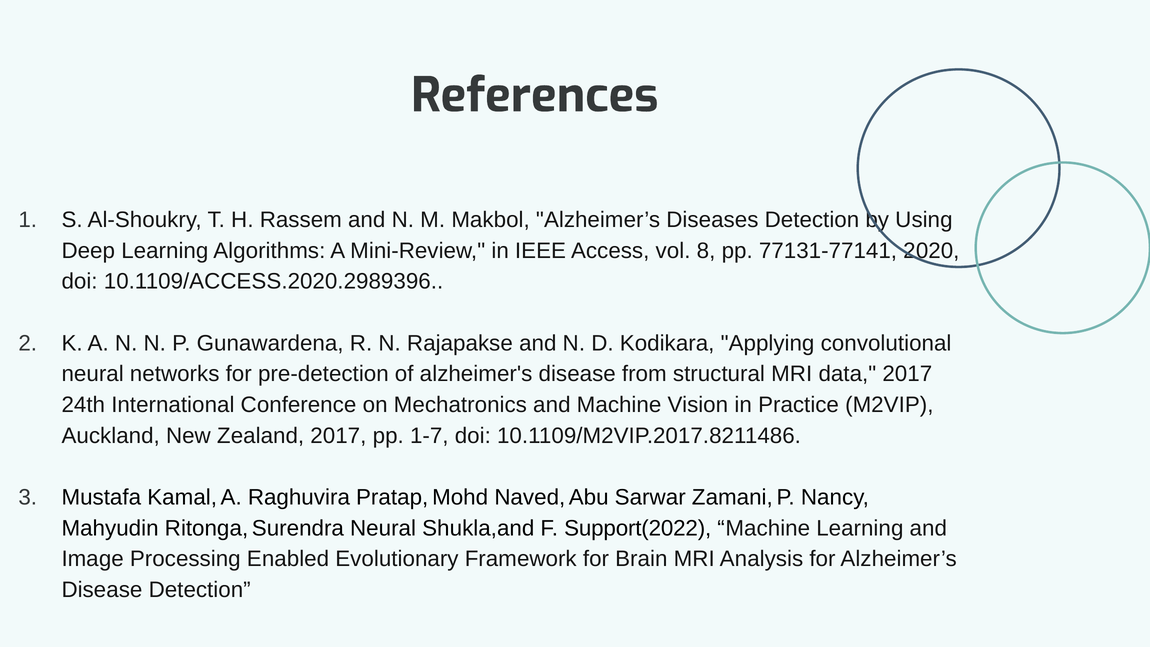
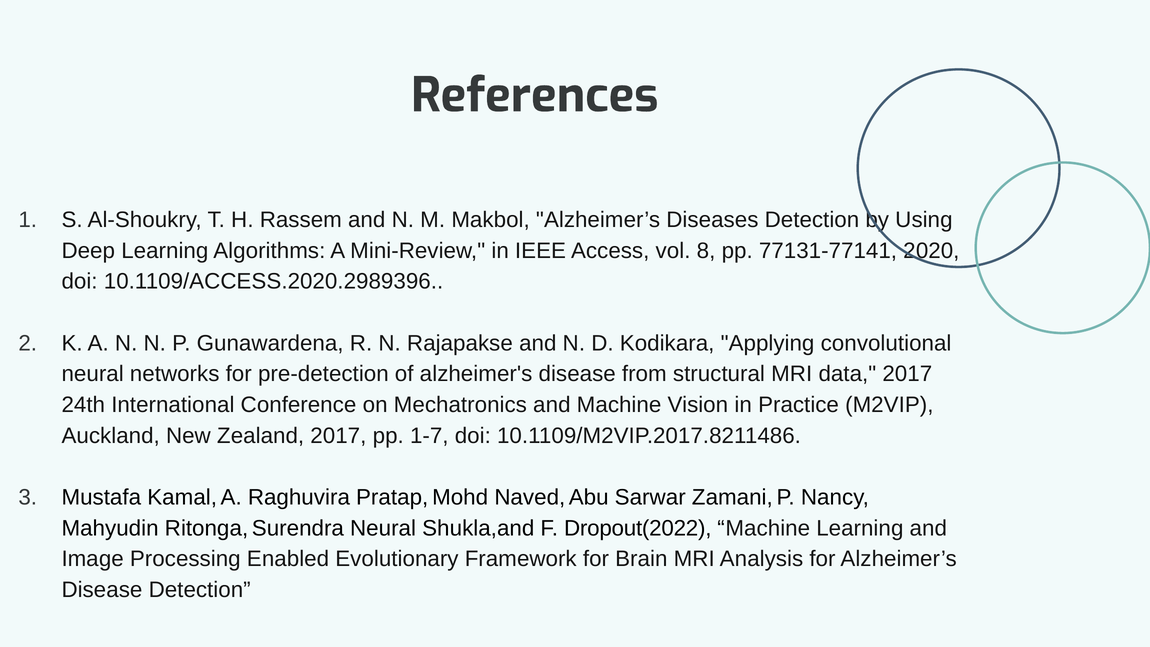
Support(2022: Support(2022 -> Dropout(2022 (638, 528)
